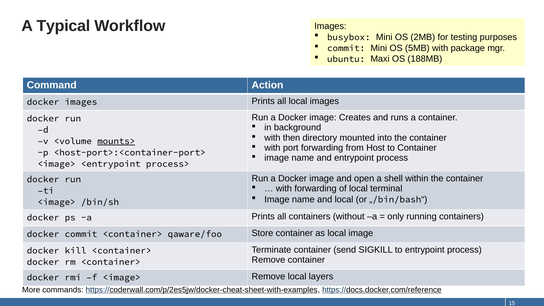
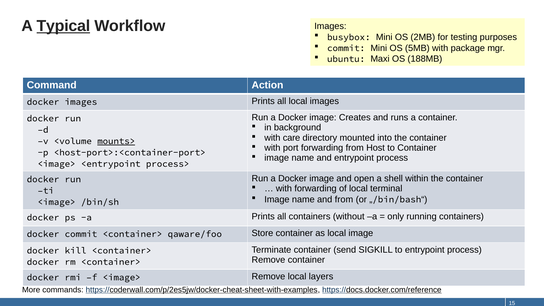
Typical underline: none -> present (63, 26)
then: then -> care (292, 138)
and local: local -> from (344, 199)
